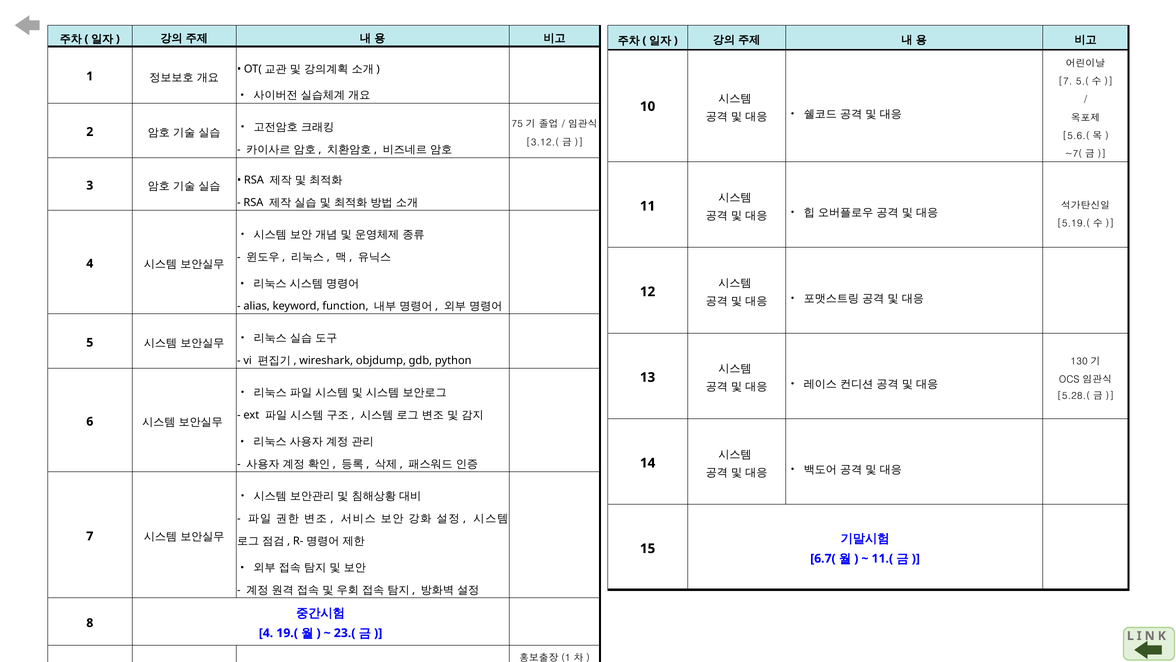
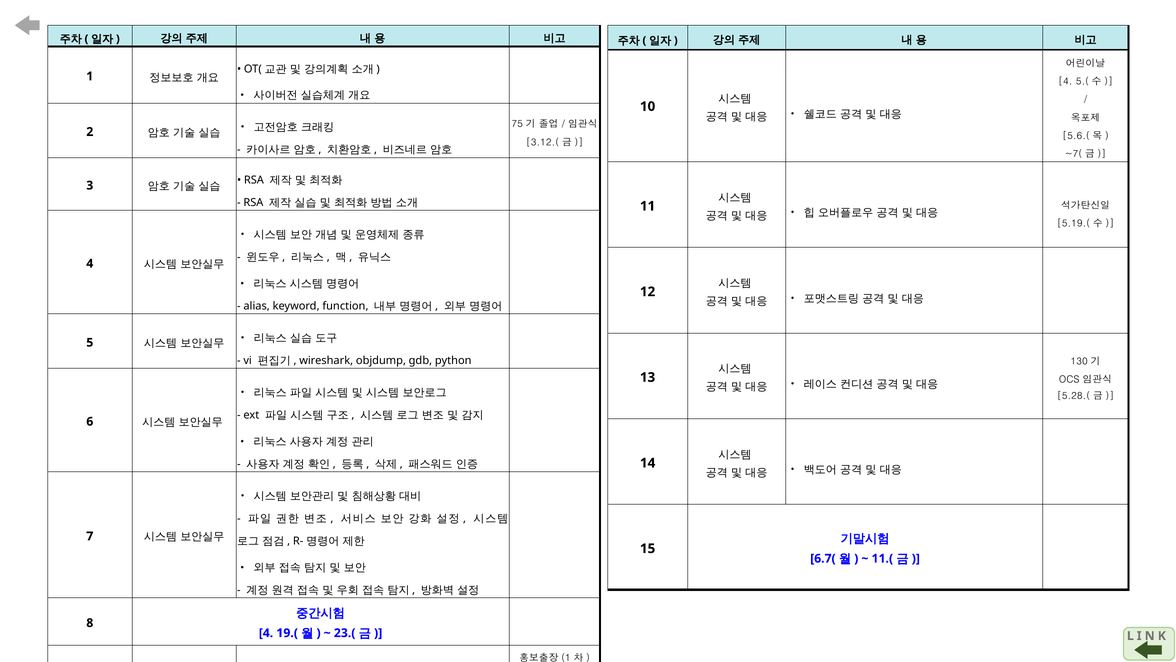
7: 7 -> 4 (1065, 81)
